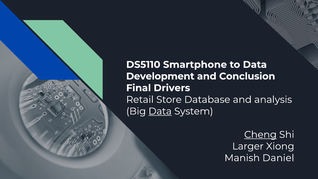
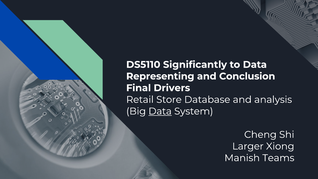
Smartphone: Smartphone -> Significantly (195, 65)
Development: Development -> Representing (160, 76)
Cheng underline: present -> none (260, 135)
Daniel: Daniel -> Teams (278, 158)
